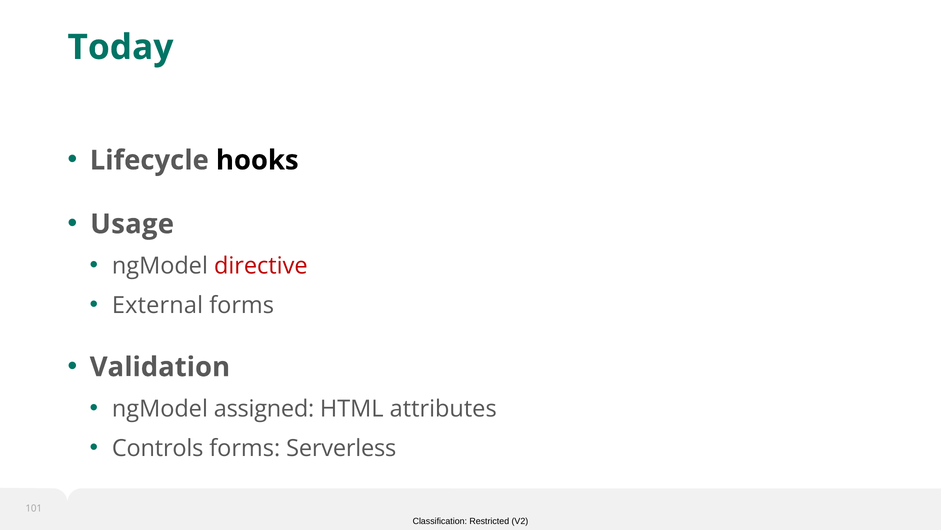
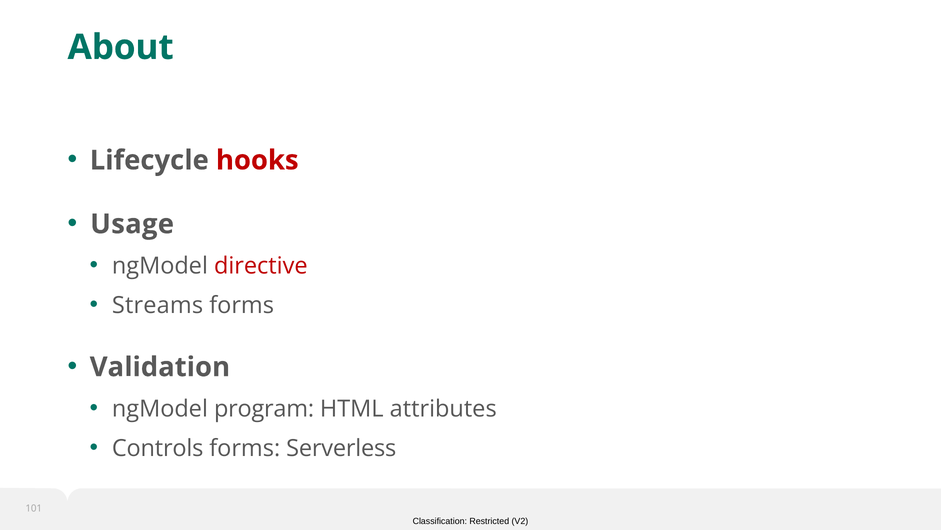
Today: Today -> About (121, 47)
hooks colour: black -> red (257, 160)
External: External -> Streams (158, 305)
assigned: assigned -> program (264, 408)
